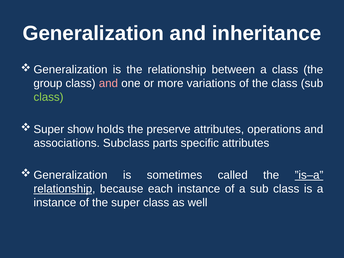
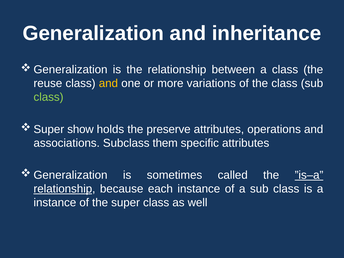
group: group -> reuse (48, 83)
and colour: pink -> yellow (108, 83)
parts: parts -> them (165, 143)
